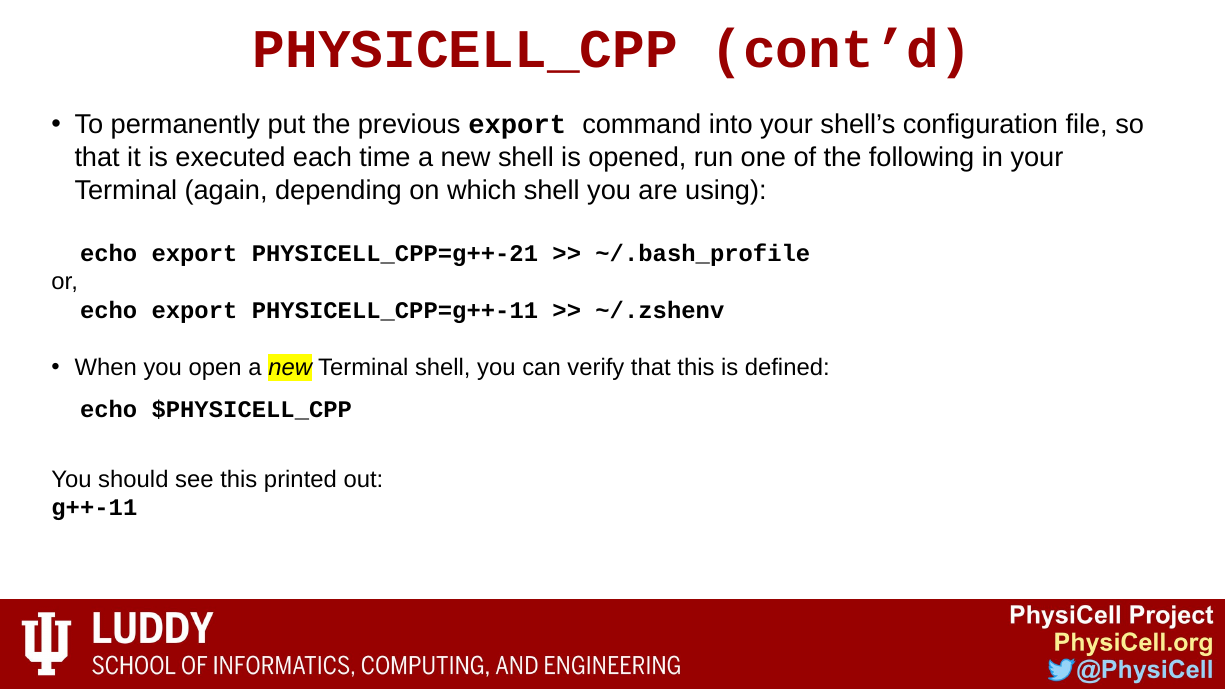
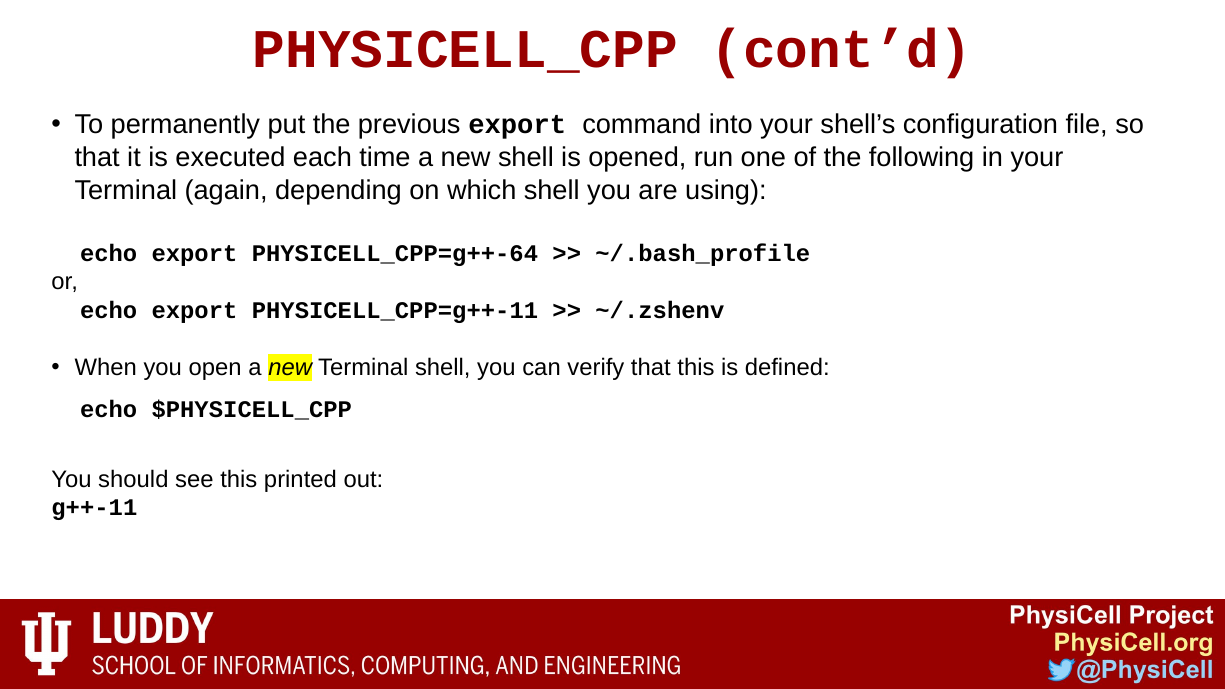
PHYSICELL_CPP=g++-21: PHYSICELL_CPP=g++-21 -> PHYSICELL_CPP=g++-64 (395, 253)
